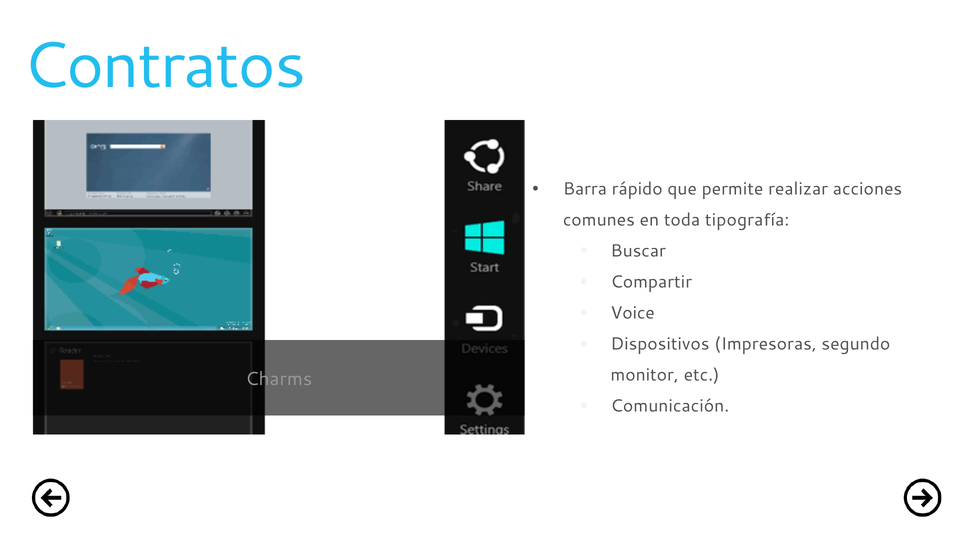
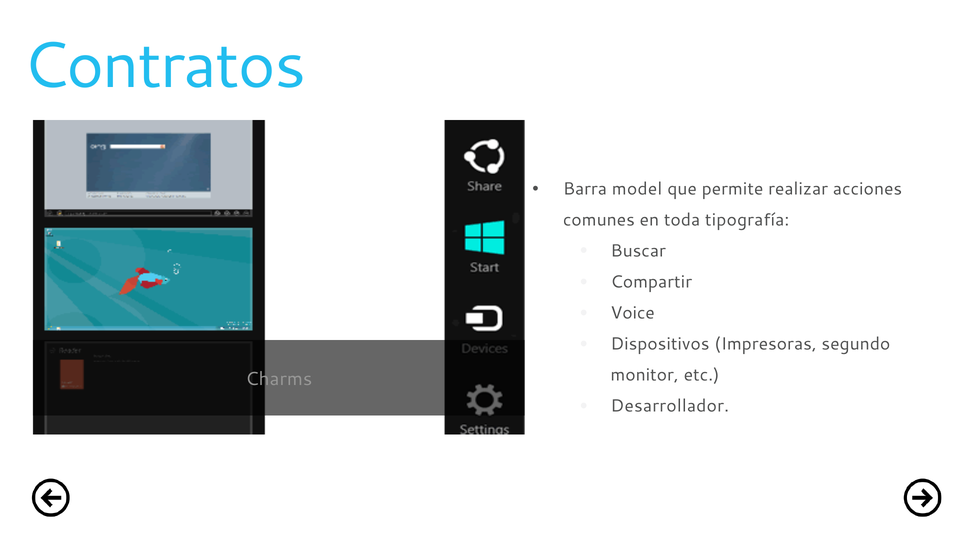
rápido: rápido -> model (637, 189)
Comunicación: Comunicación -> Desarrollador (670, 406)
